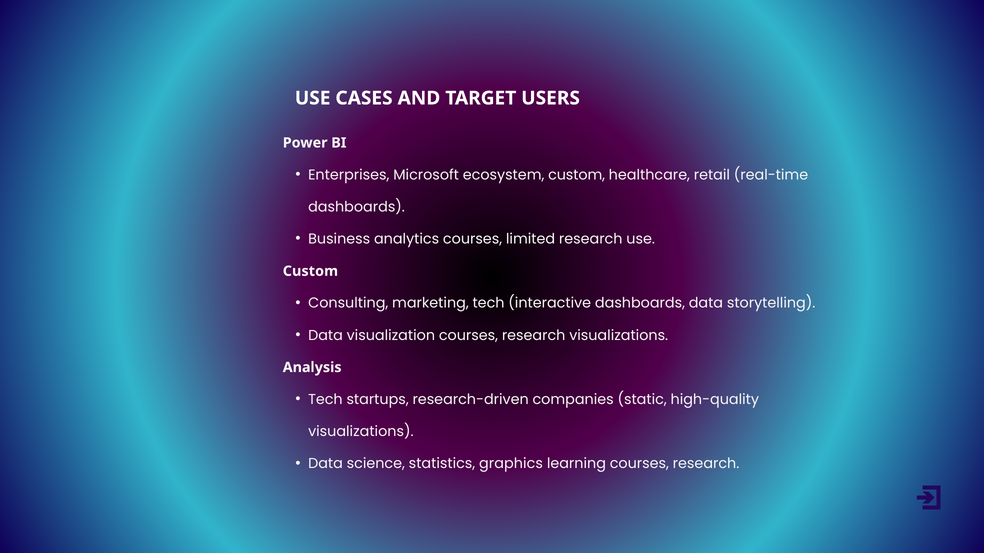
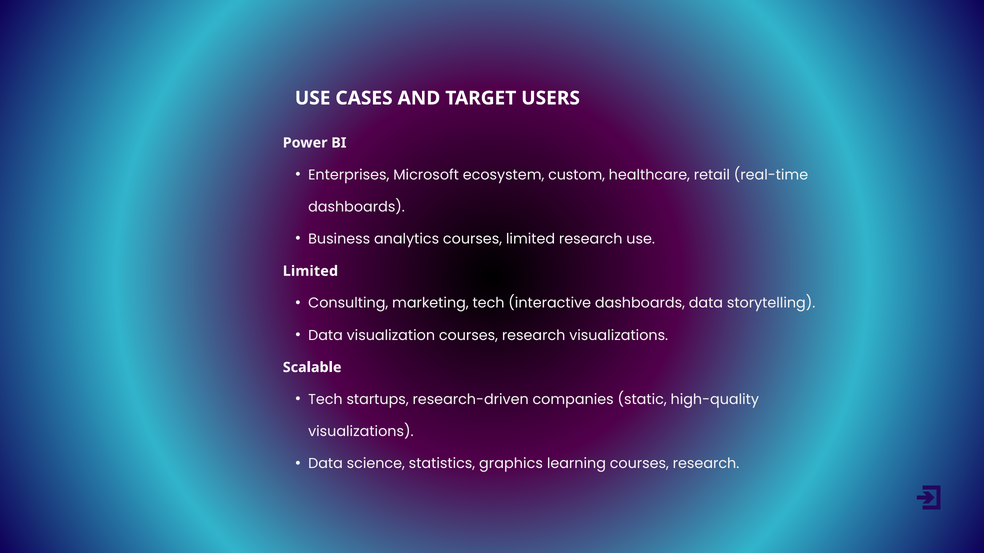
Custom: Custom -> Limited (310, 271)
Analysis: Analysis -> Scalable (312, 368)
